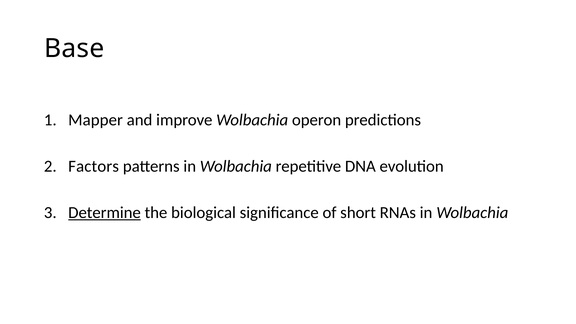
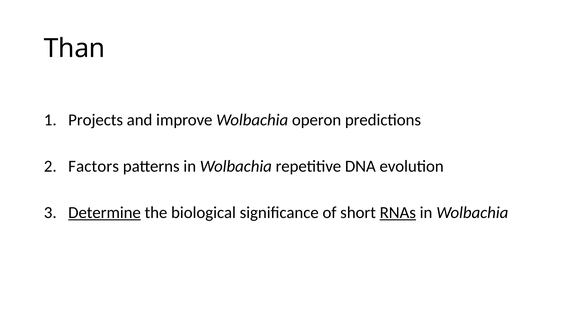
Base: Base -> Than (75, 48)
Mapper: Mapper -> Projects (96, 120)
RNAs underline: none -> present (398, 213)
